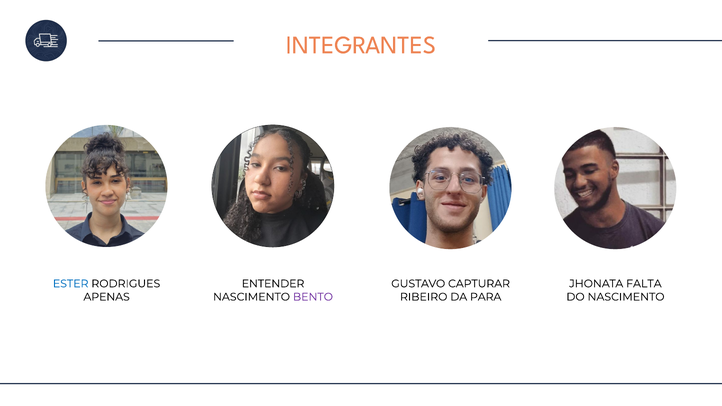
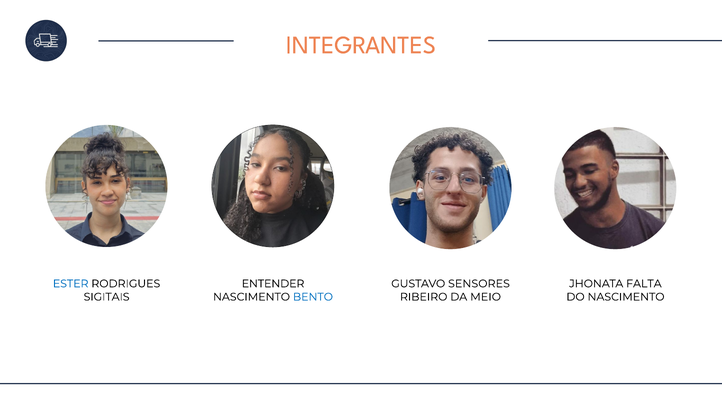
CAPTURAR: CAPTURAR -> SENSORES (479, 284)
APENAS: APENAS -> SIGITAIS (107, 297)
BENTO colour: purple -> blue (313, 297)
PARA: PARA -> MEIO (486, 297)
